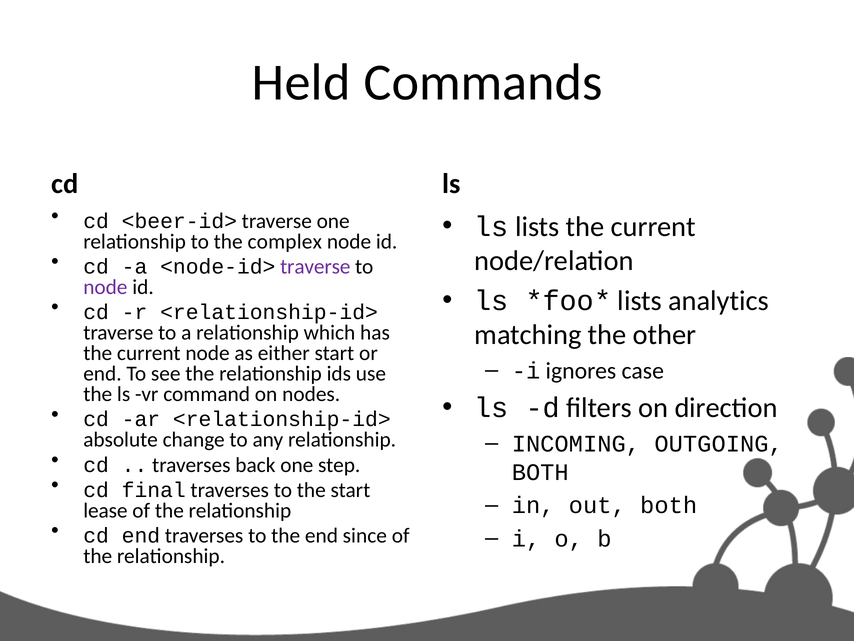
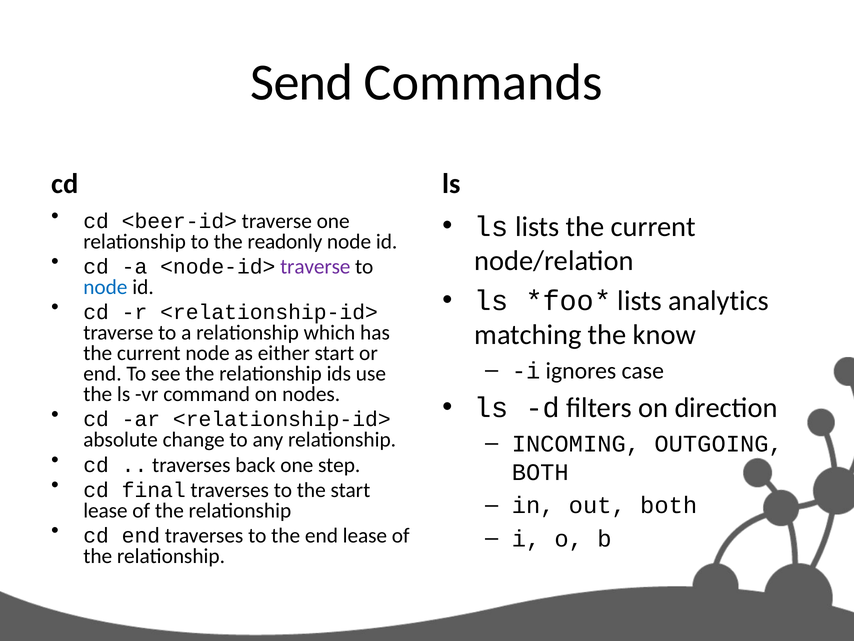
Held: Held -> Send (302, 83)
complex: complex -> readonly (285, 241)
node colour: purple -> blue (105, 287)
other: other -> know (664, 335)
end since: since -> lease (365, 535)
